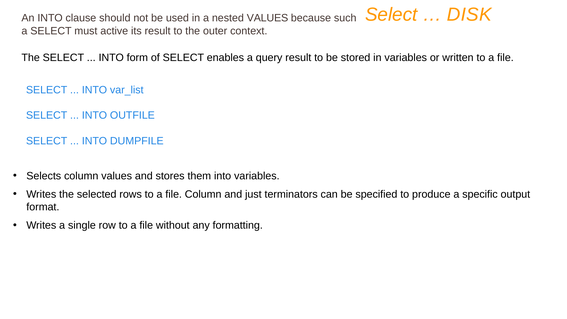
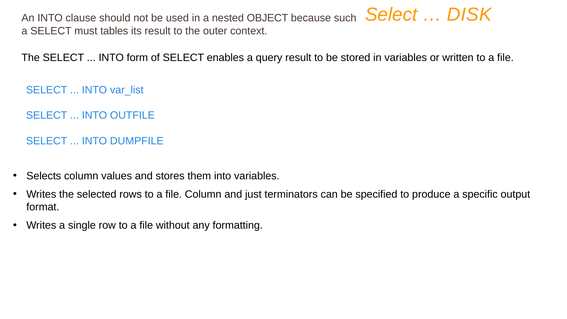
nested VALUES: VALUES -> OBJECT (267, 18)
active: active -> tables (114, 31)
